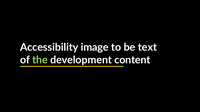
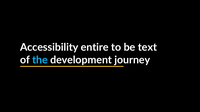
image: image -> entire (95, 47)
the colour: light green -> light blue (40, 60)
content: content -> journey (132, 60)
